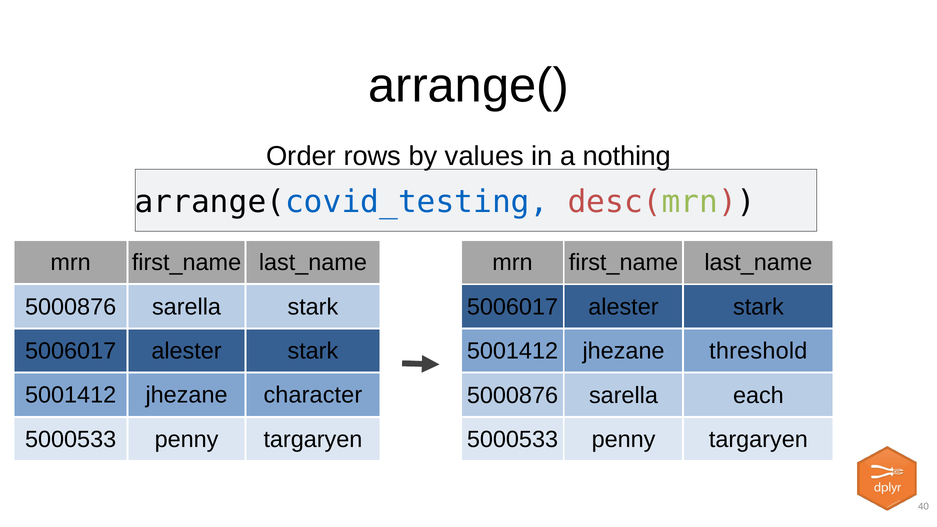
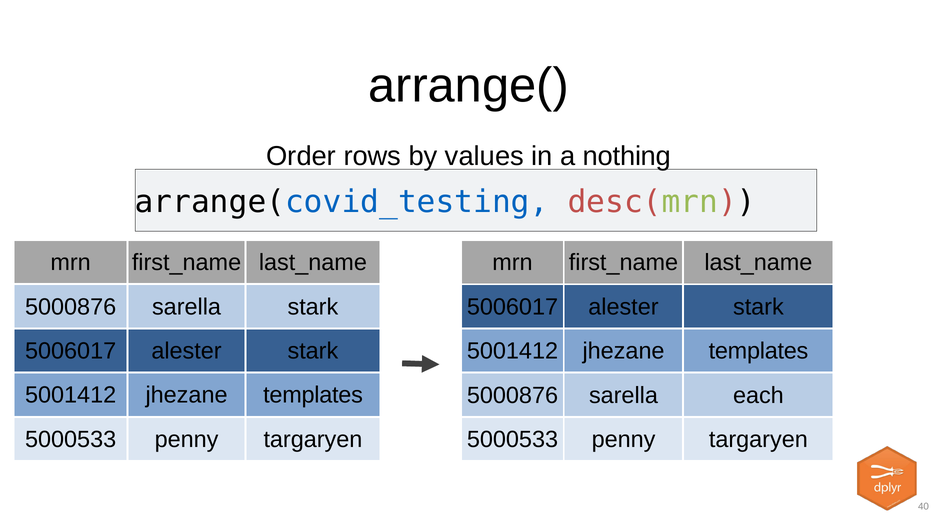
threshold: threshold -> templates (759, 351)
character: character -> templates (313, 395)
